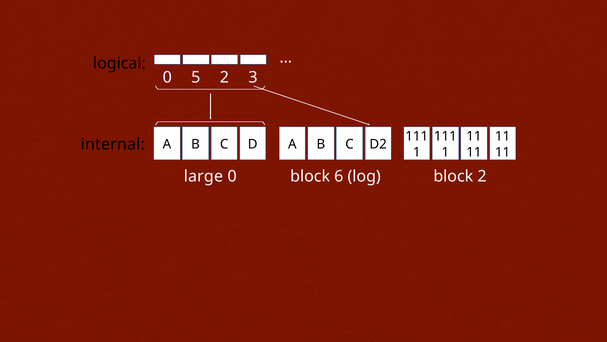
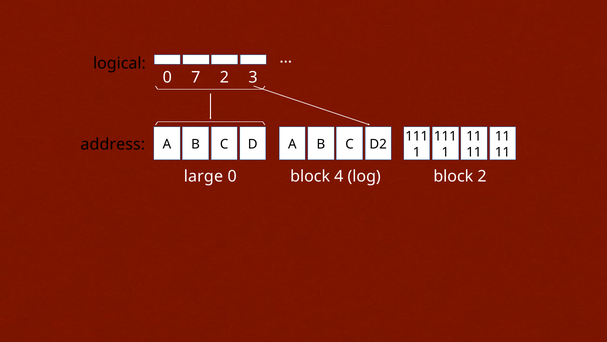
5: 5 -> 7 (196, 77)
internal: internal -> address (113, 144)
6: 6 -> 4 (339, 176)
